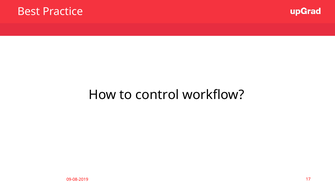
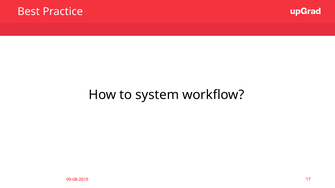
control: control -> system (157, 95)
